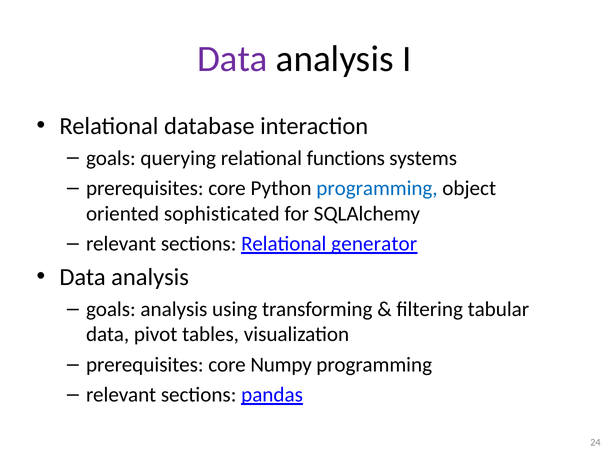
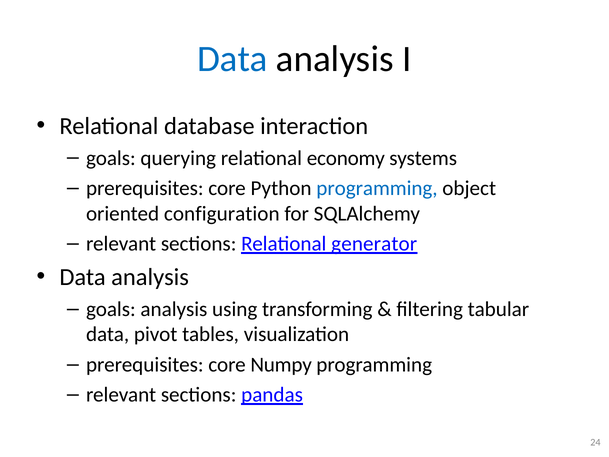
Data colour: purple -> blue (232, 59)
functions: functions -> economy (346, 158)
sophisticated: sophisticated -> configuration (222, 213)
